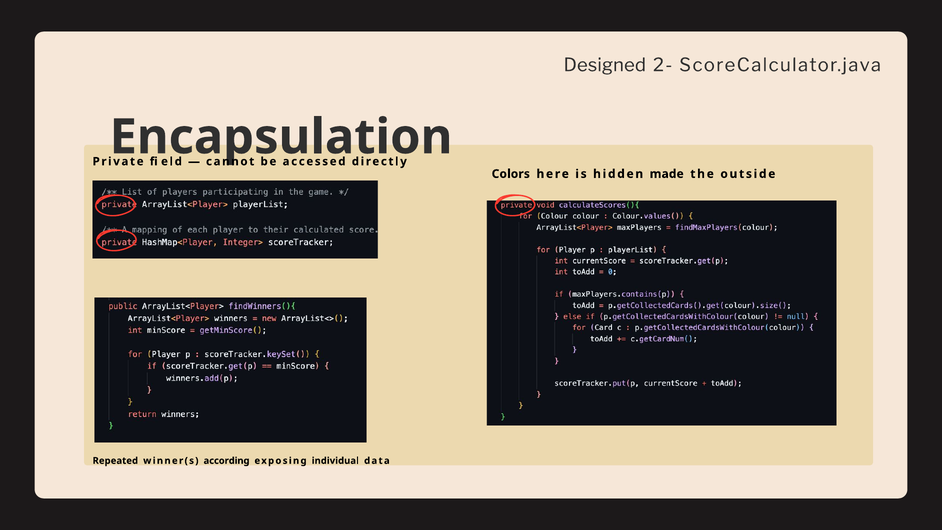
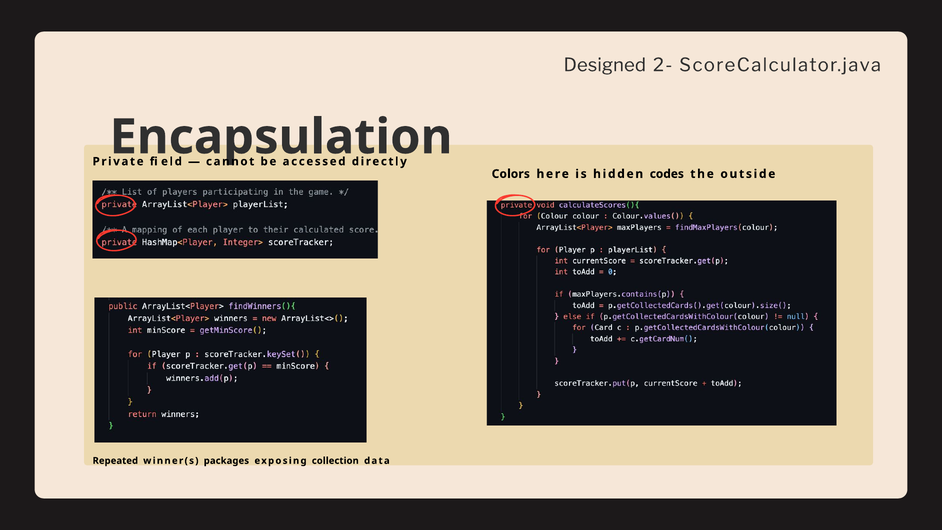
made: made -> codes (667, 174)
according: according -> packages (226, 461)
individual: individual -> collection (335, 461)
